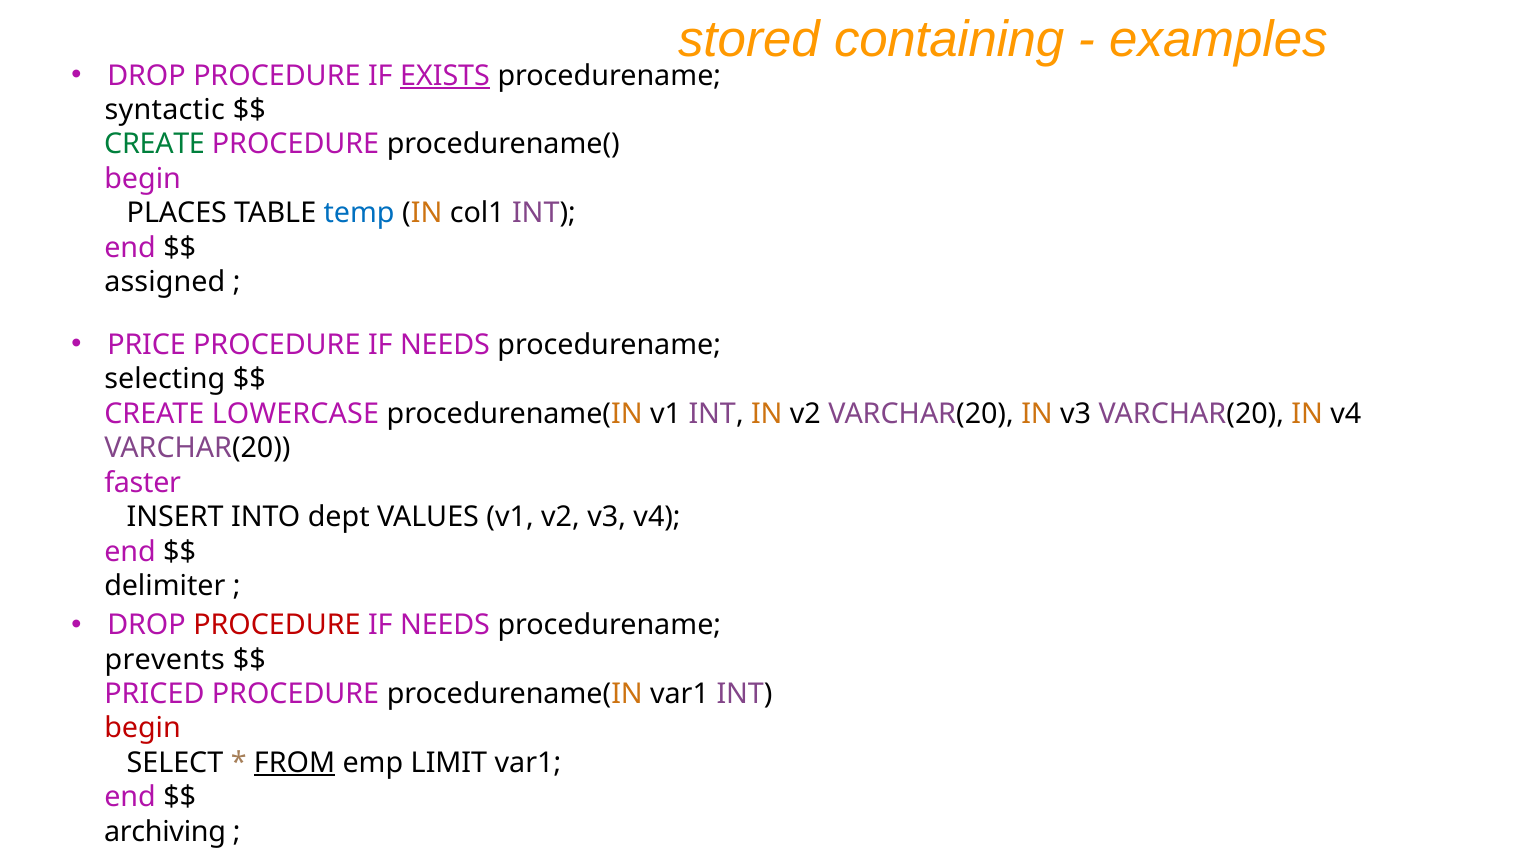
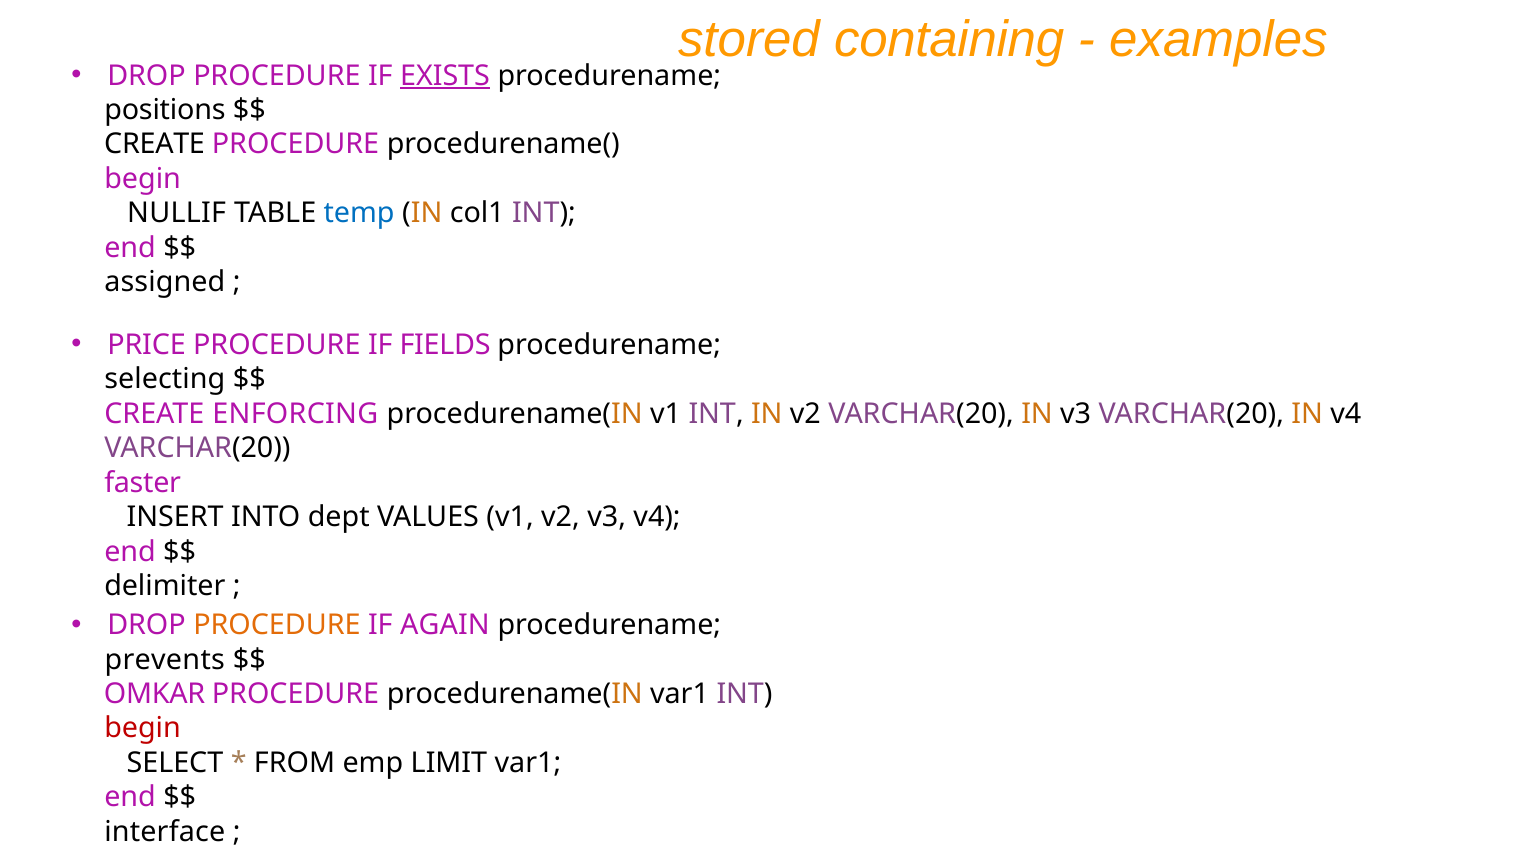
syntactic: syntactic -> positions (165, 110)
CREATE colour: green -> black (155, 145)
PLACES: PLACES -> NULLIF (177, 213)
NEEDS: NEEDS -> FIELDS (445, 345)
LOWERCASE: LOWERCASE -> ENFORCING (295, 414)
PROCEDURE colour: red -> orange (277, 625)
NEEDS: NEEDS -> AGAIN (445, 625)
PRICED: PRICED -> OMKAR (155, 694)
FROM underline: present -> none (295, 763)
archiving: archiving -> interface (165, 832)
